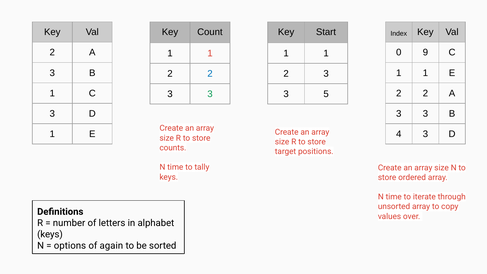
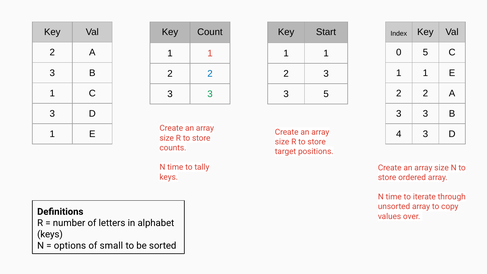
0 9: 9 -> 5 (425, 53)
again: again -> small (111, 246)
